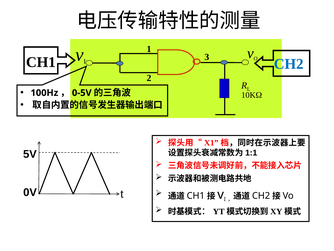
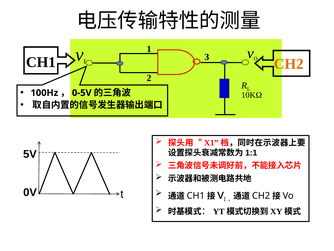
CH2 colour: blue -> orange (289, 64)
